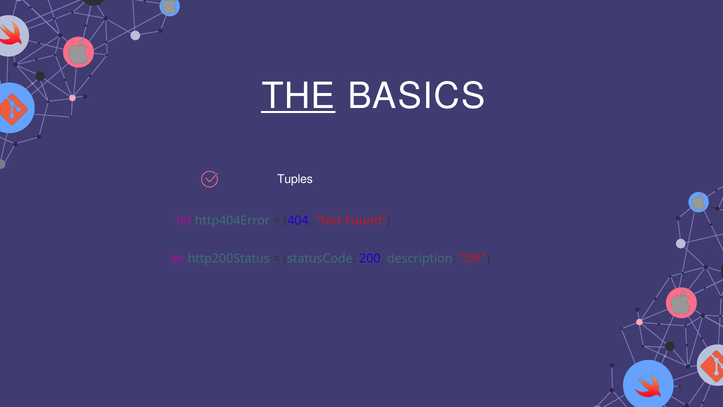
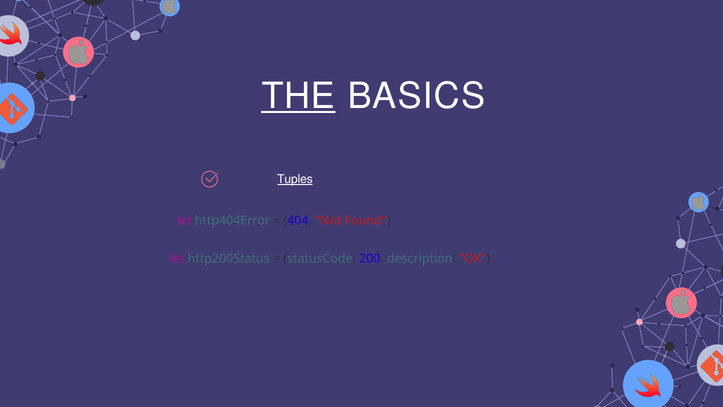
Tuples underline: none -> present (295, 179)
